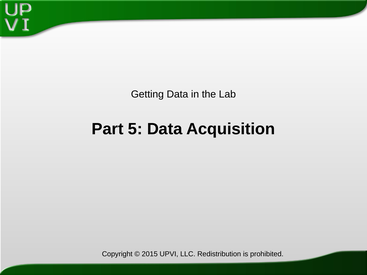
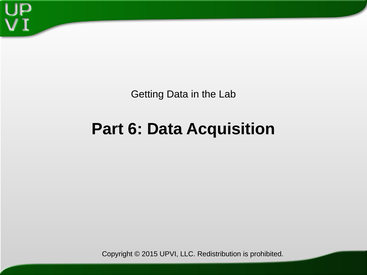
5: 5 -> 6 (135, 129)
